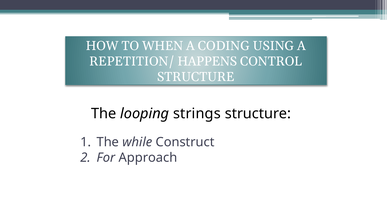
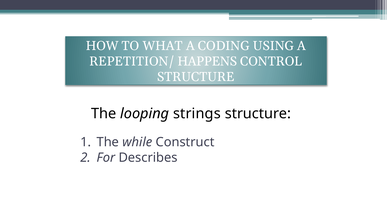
WHEN: WHEN -> WHAT (163, 46)
Approach: Approach -> Describes (148, 157)
